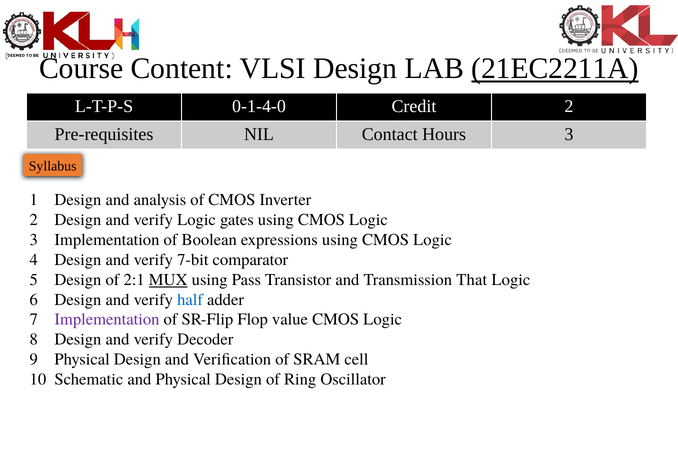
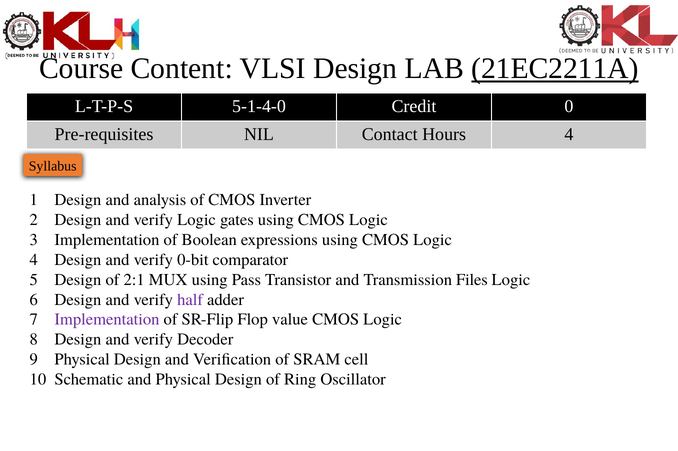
0-1-4-0: 0-1-4-0 -> 5-1-4-0 (259, 106)
Credit 2: 2 -> 0 (569, 106)
Hours 3: 3 -> 4 (569, 134)
7-bit: 7-bit -> 0-bit (193, 260)
MUX underline: present -> none (168, 279)
That: That -> Files (472, 279)
half colour: blue -> purple (190, 299)
